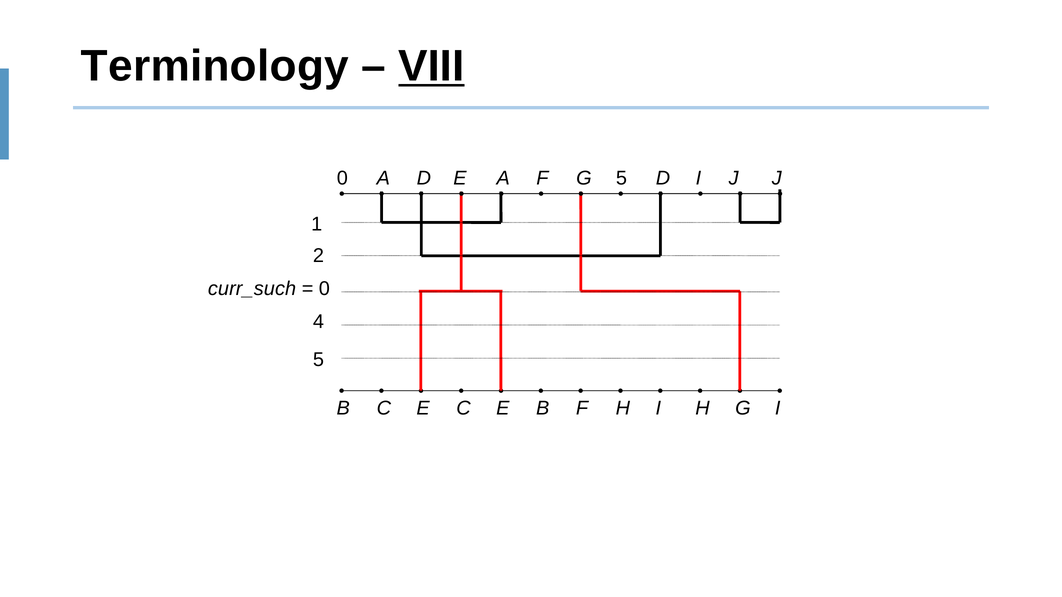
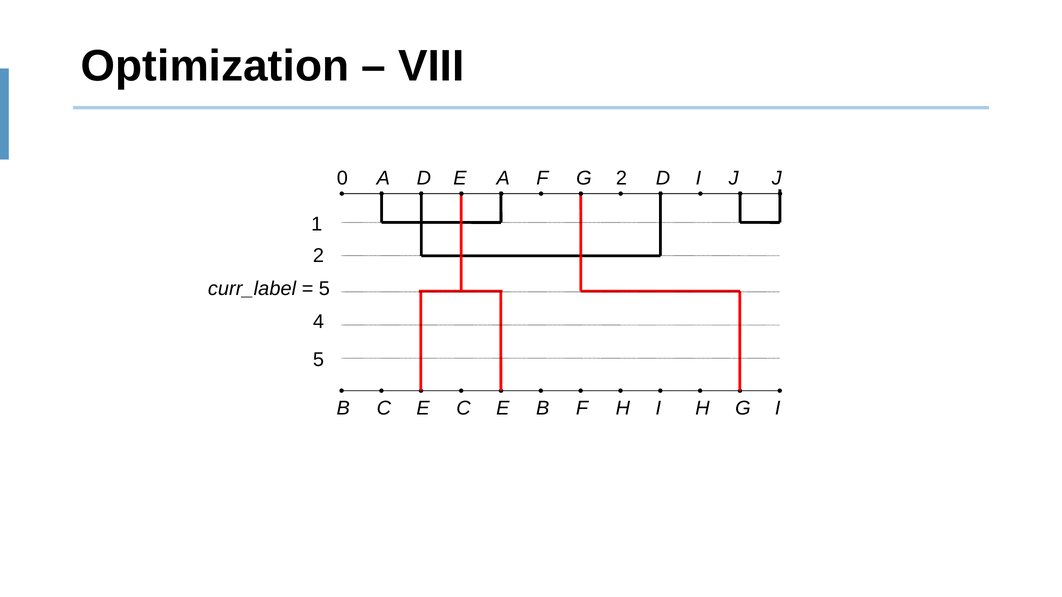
Terminology: Terminology -> Optimization (215, 66)
VIII underline: present -> none (431, 66)
F 5: 5 -> 2 (622, 178)
curr_such: curr_such -> curr_label (252, 289)
0: 0 -> 5 (324, 289)
